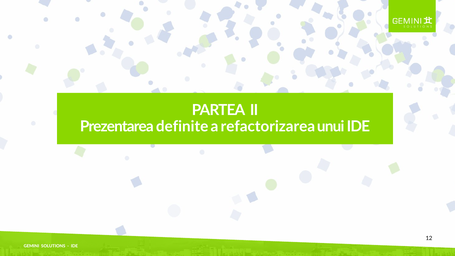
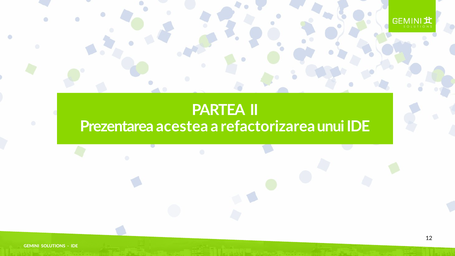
definite: definite -> acestea (182, 127)
